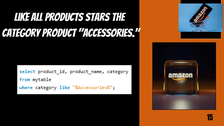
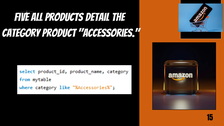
Like: Like -> Five (21, 17)
stars: stars -> detail (97, 17)
